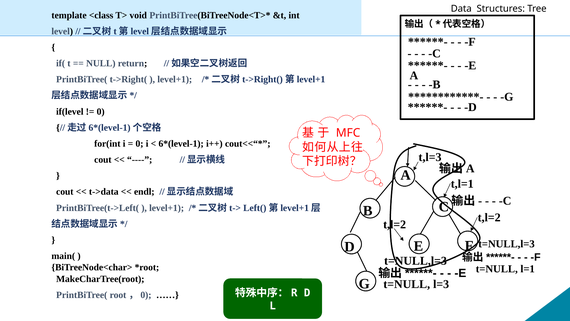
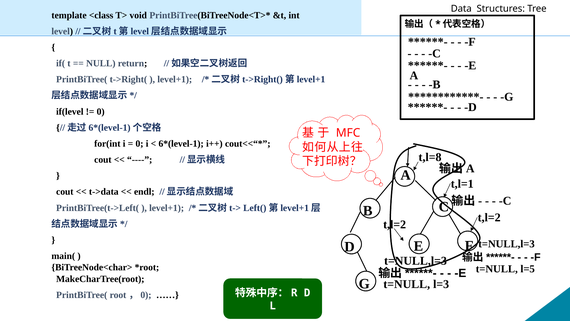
t,l=3: t,l=3 -> t,l=8 (430, 157)
l=1: l=1 -> l=5 (528, 269)
